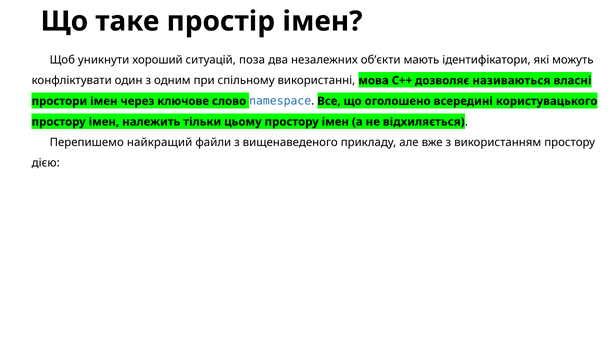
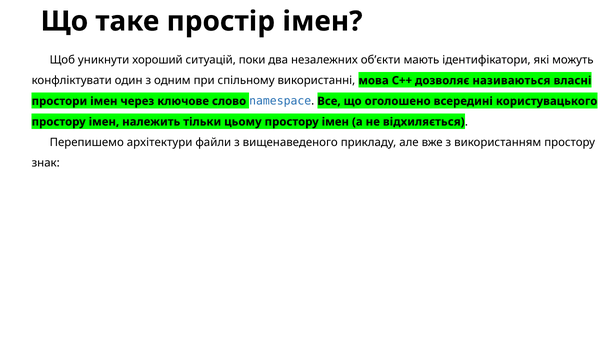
поза: поза -> поки (252, 60)
найкращий: найкращий -> архітектури (160, 142)
дією: дією -> знак (46, 163)
